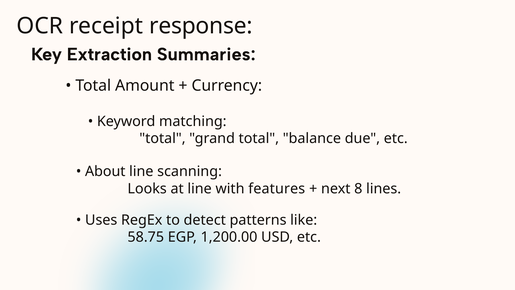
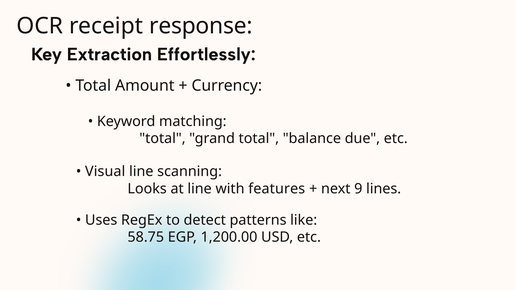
Summaries: Summaries -> Effortlessly (206, 54)
About: About -> Visual (105, 171)
8: 8 -> 9 (358, 189)
